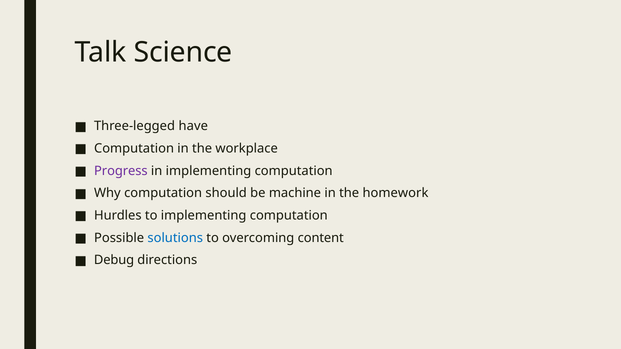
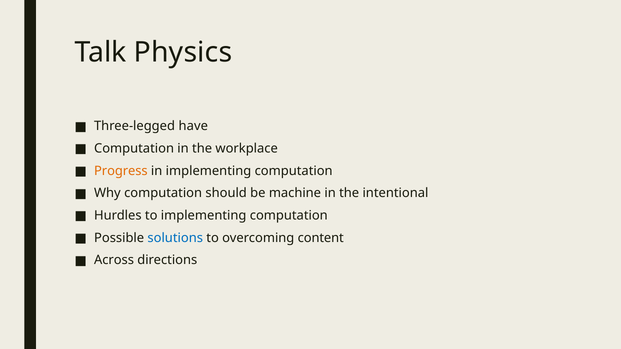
Science: Science -> Physics (183, 52)
Progress colour: purple -> orange (121, 171)
homework: homework -> intentional (395, 193)
Debug: Debug -> Across (114, 260)
